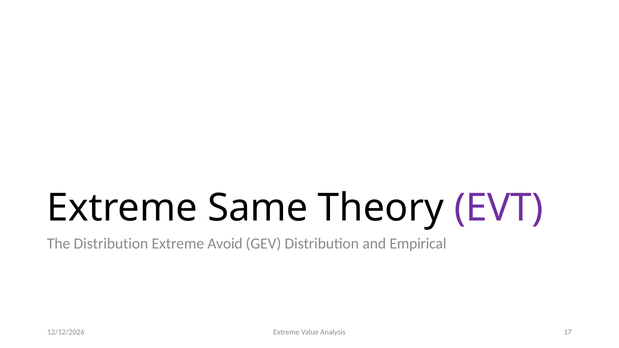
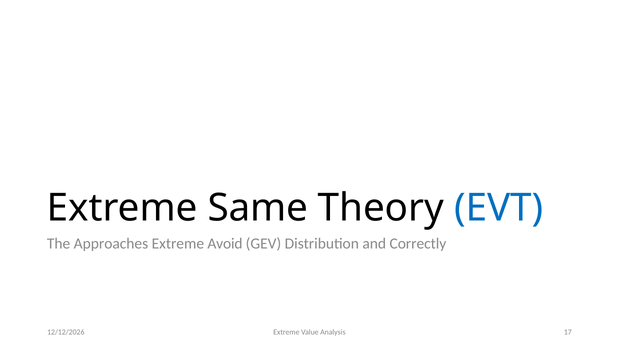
EVT colour: purple -> blue (499, 208)
The Distribution: Distribution -> Approaches (111, 244)
Empirical: Empirical -> Correctly (418, 244)
